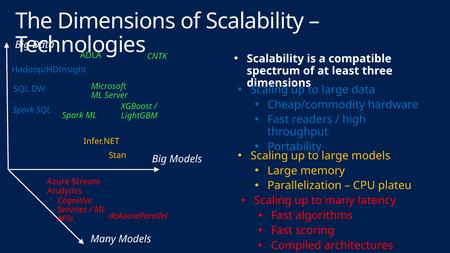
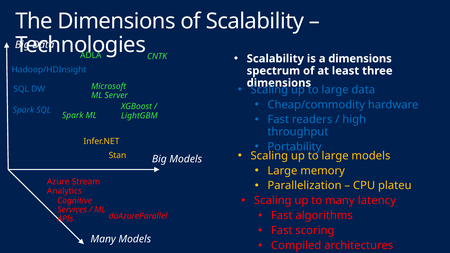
a compatible: compatible -> dimensions (360, 59)
